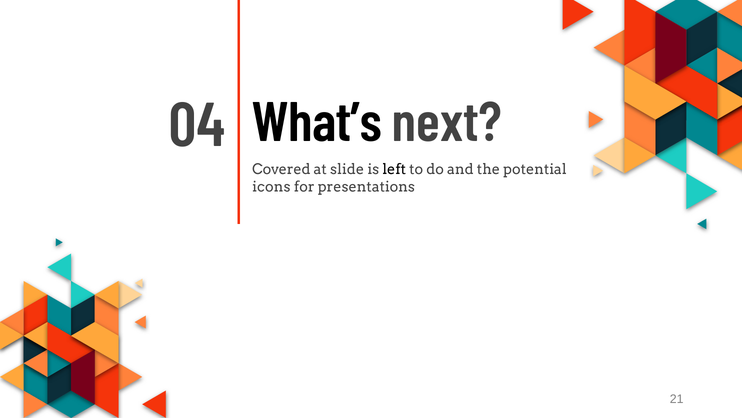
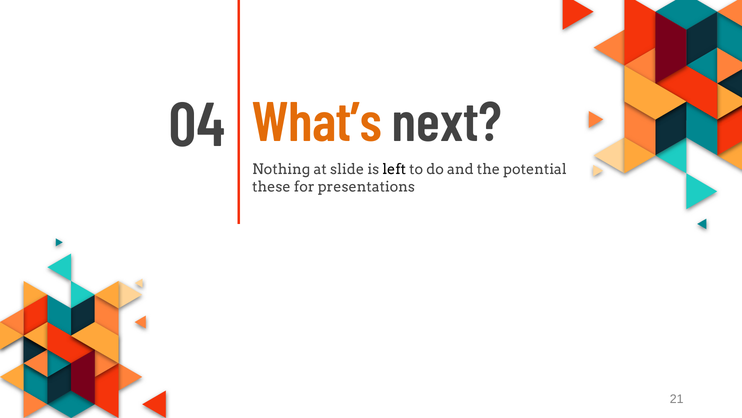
What’s colour: black -> orange (317, 123)
Covered: Covered -> Nothing (281, 169)
icons: icons -> these (271, 187)
